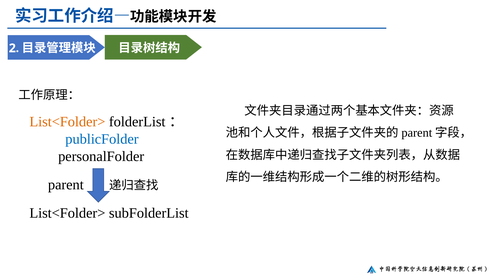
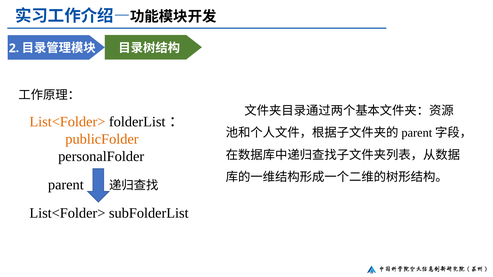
publicFolder colour: blue -> orange (102, 139)
